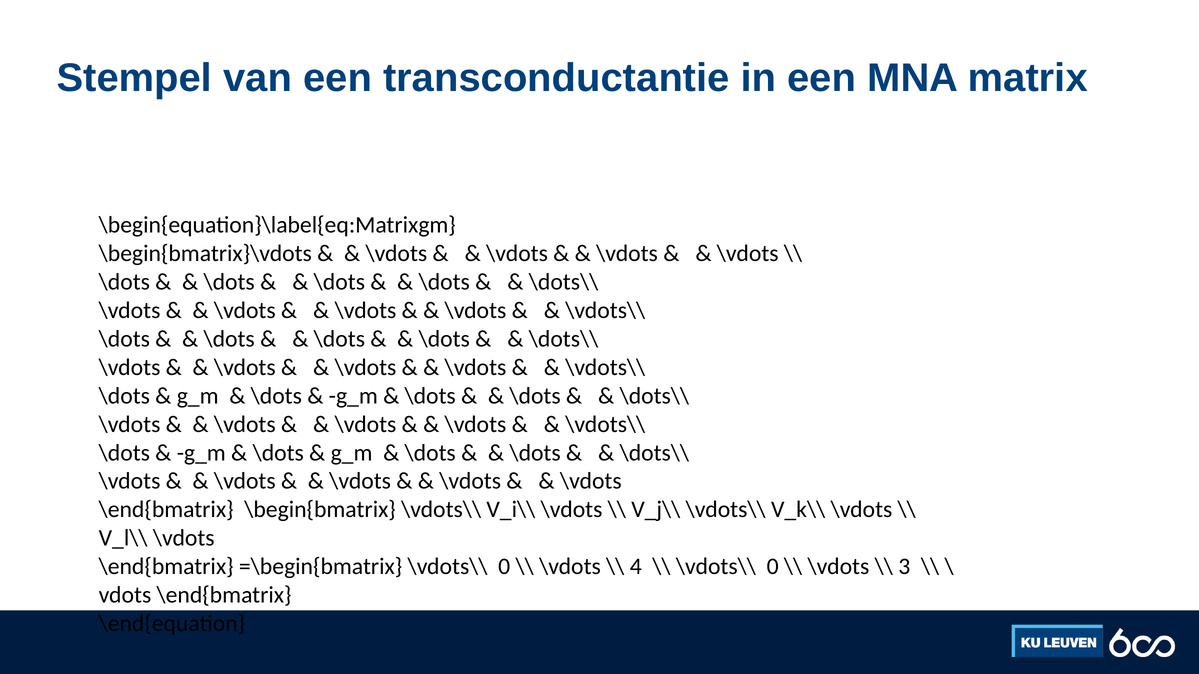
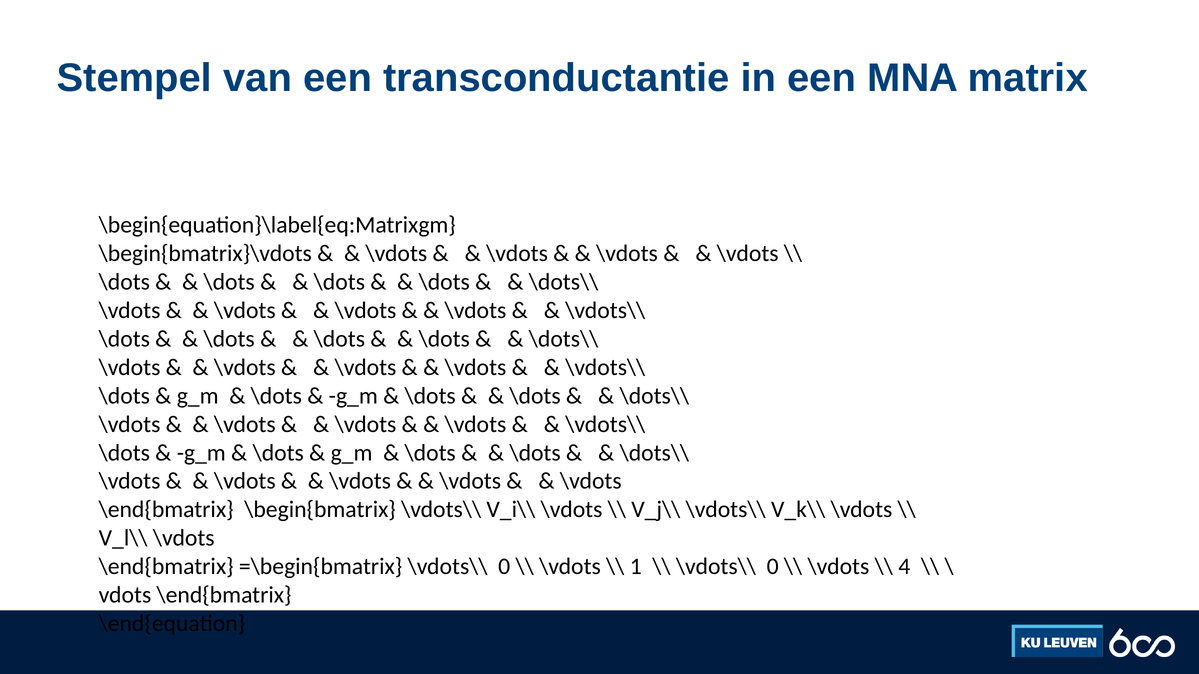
4: 4 -> 1 (636, 567)
3: 3 -> 4 (904, 567)
